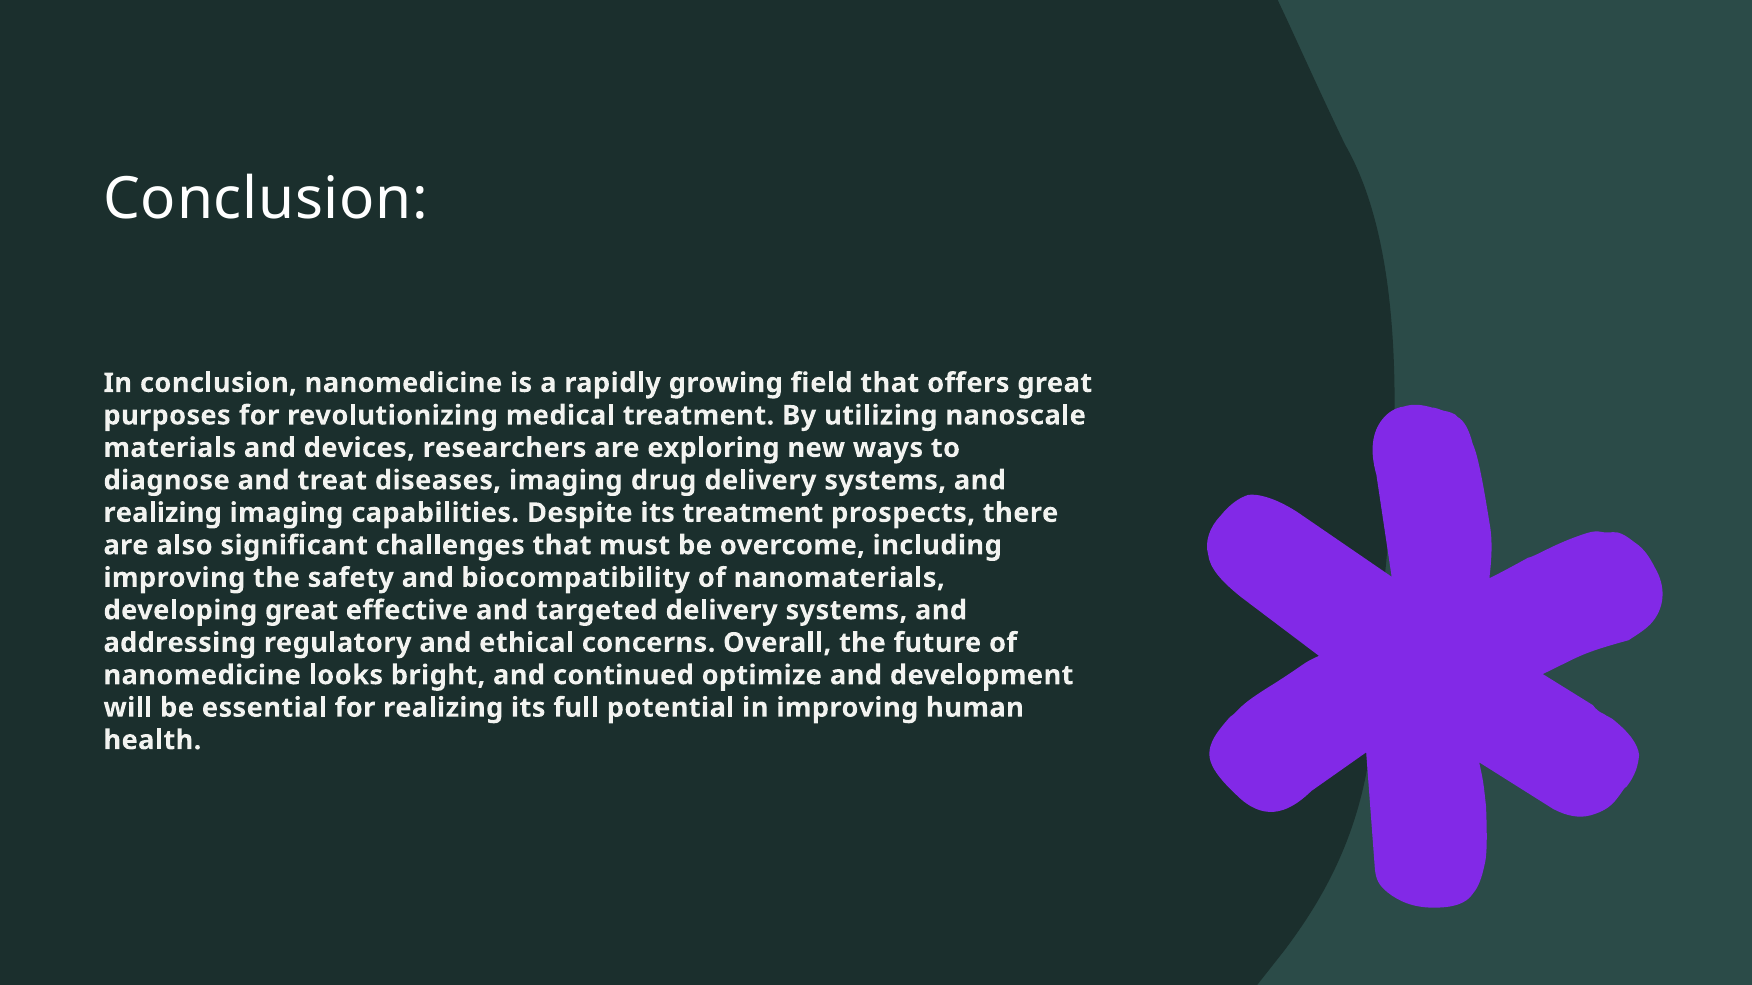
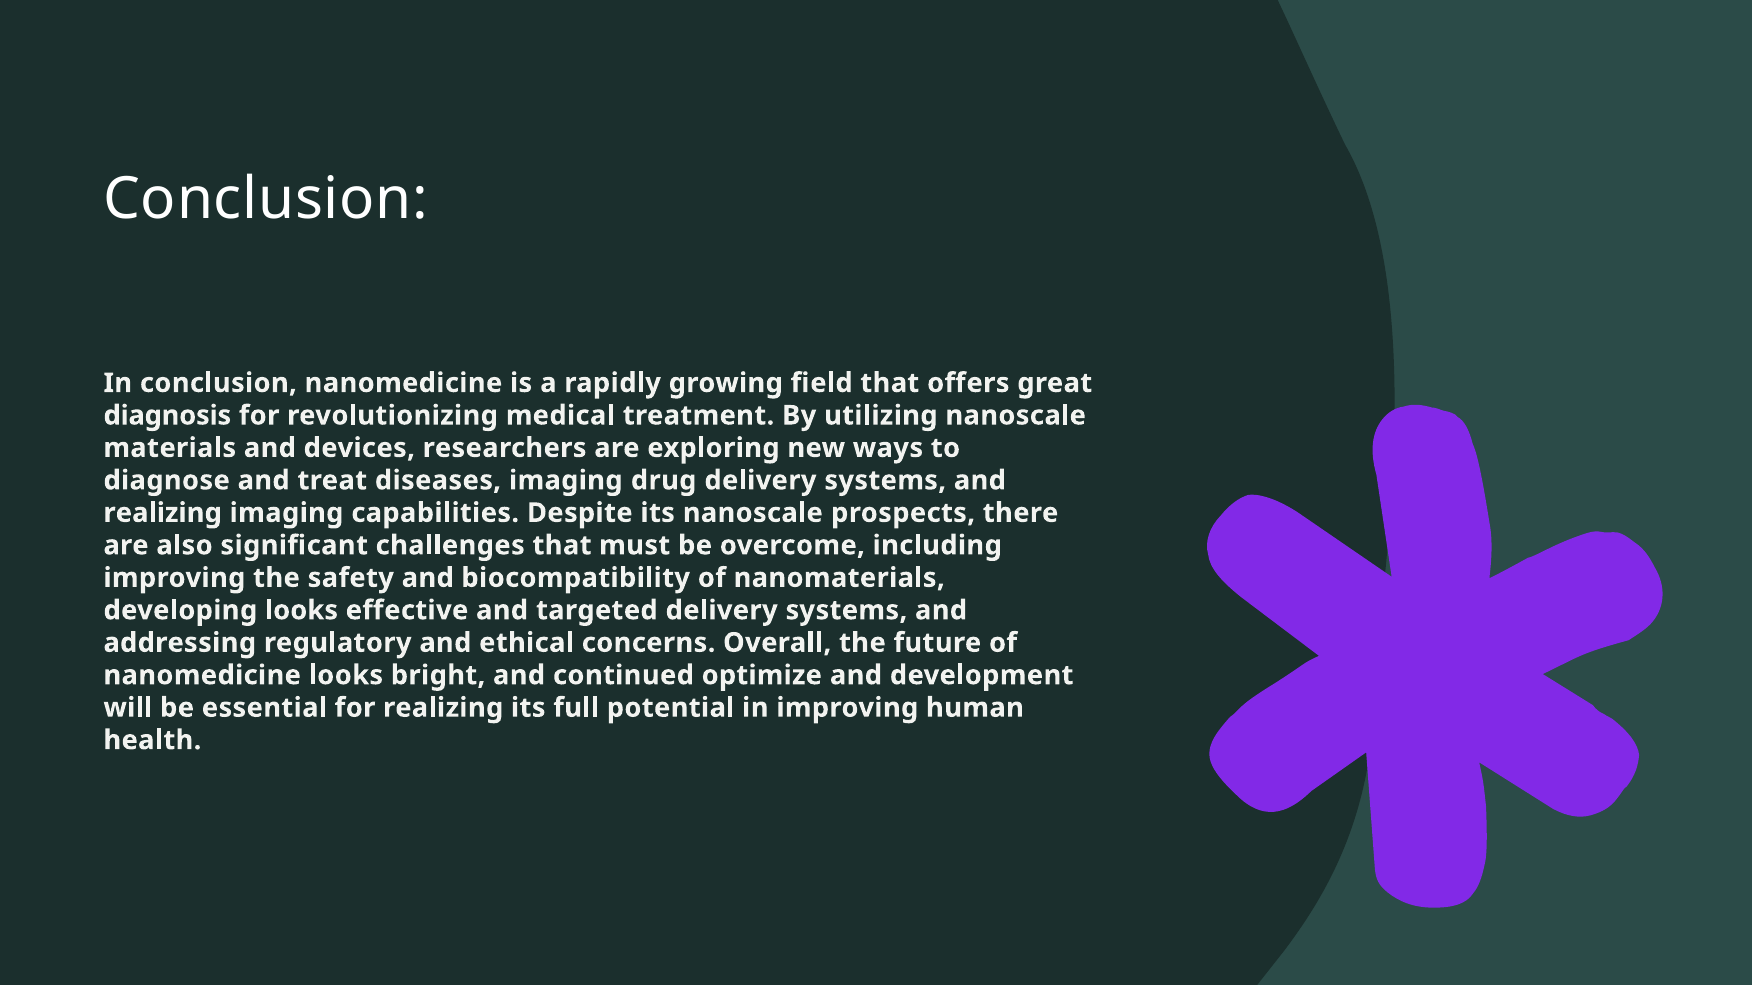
purposes: purposes -> diagnosis (167, 416)
its treatment: treatment -> nanoscale (753, 513)
developing great: great -> looks (301, 611)
